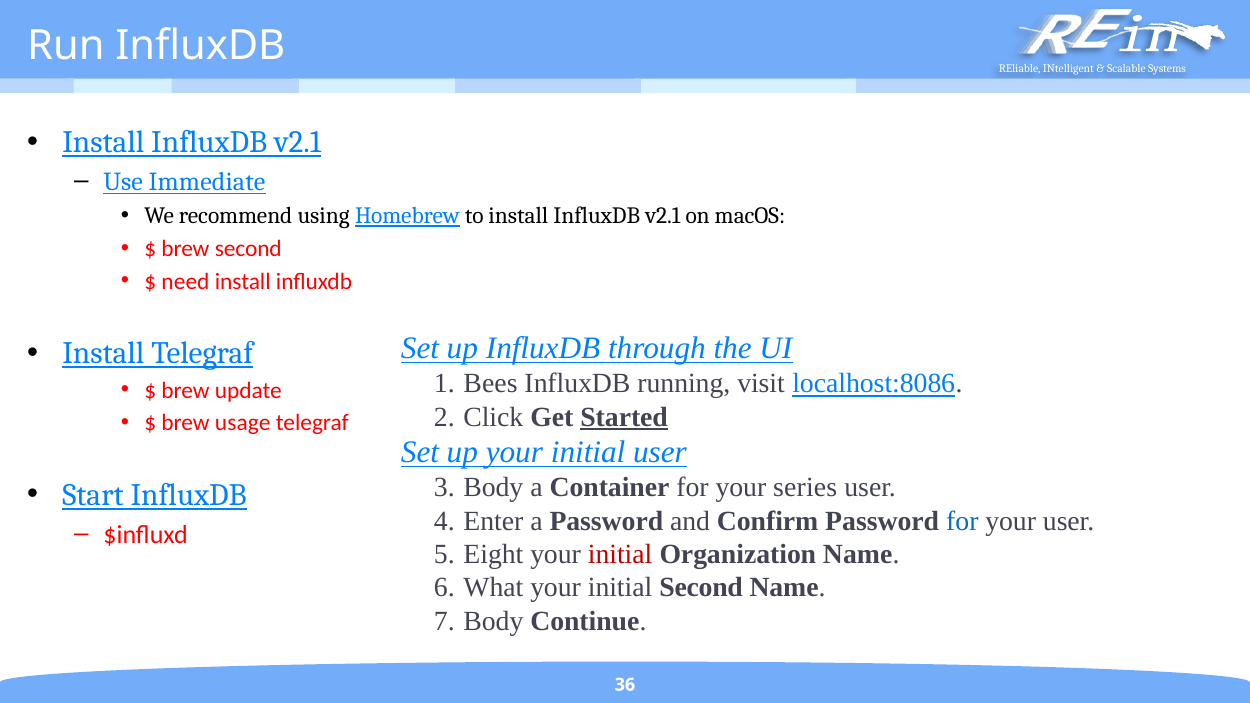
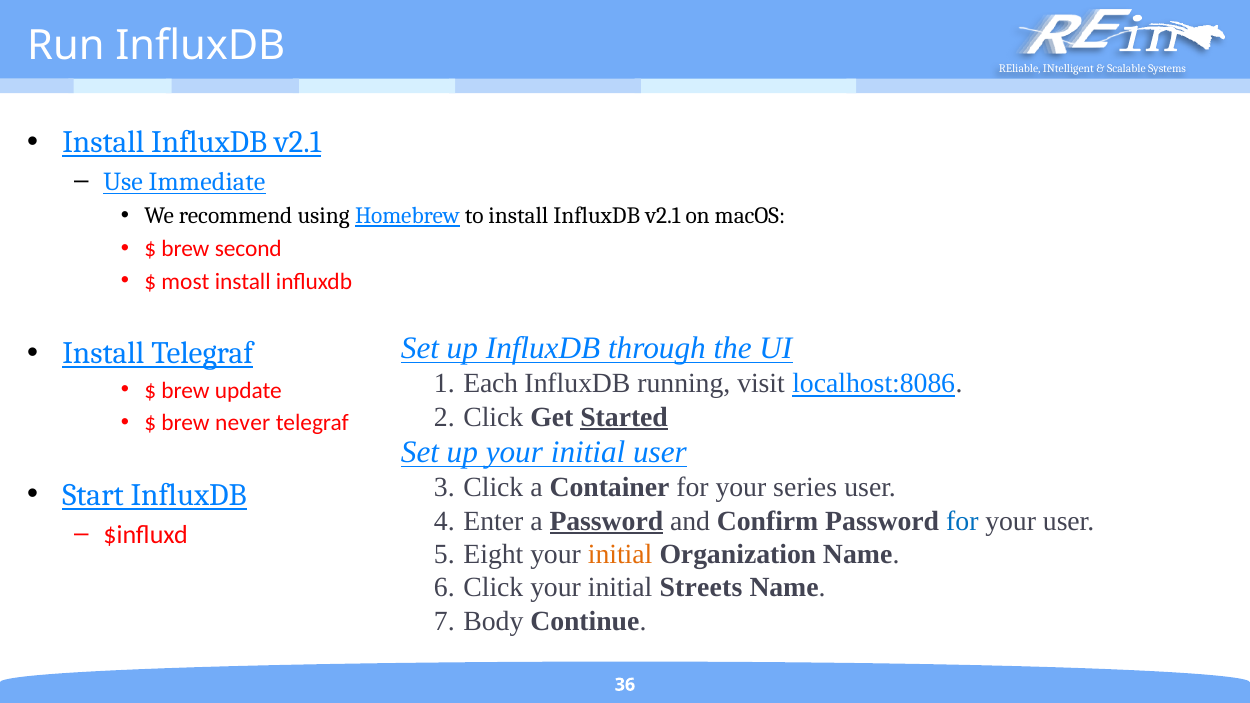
need: need -> most (186, 281)
Bees: Bees -> Each (491, 384)
usage: usage -> never (243, 423)
Body: Body -> Click (493, 488)
Password underline: none -> present (606, 521)
initial colour: red -> orange (620, 555)
What: What -> Click (493, 588)
initial Second: Second -> Streets (701, 588)
